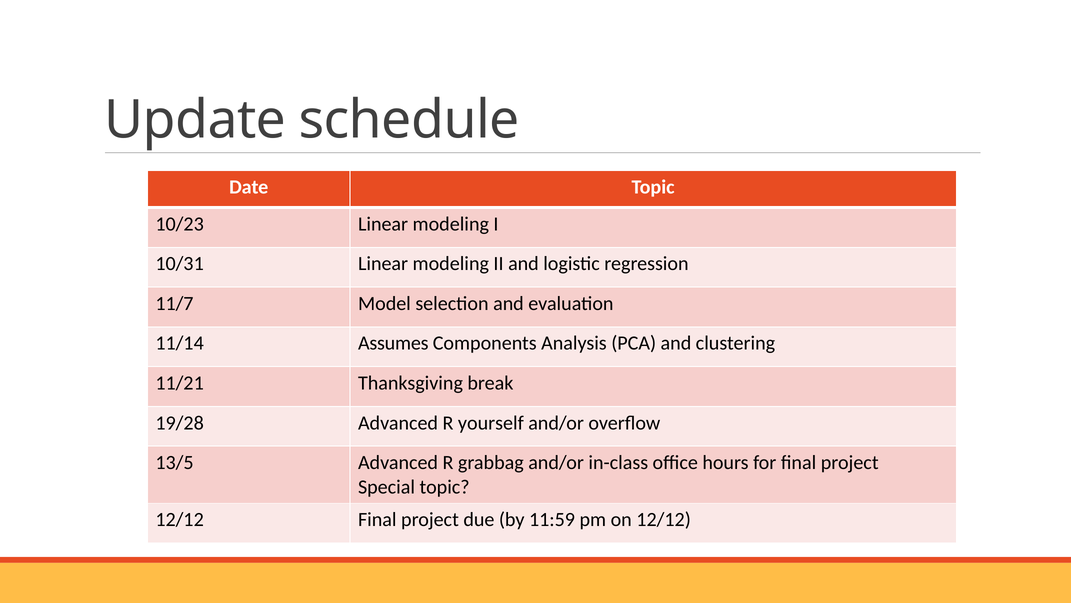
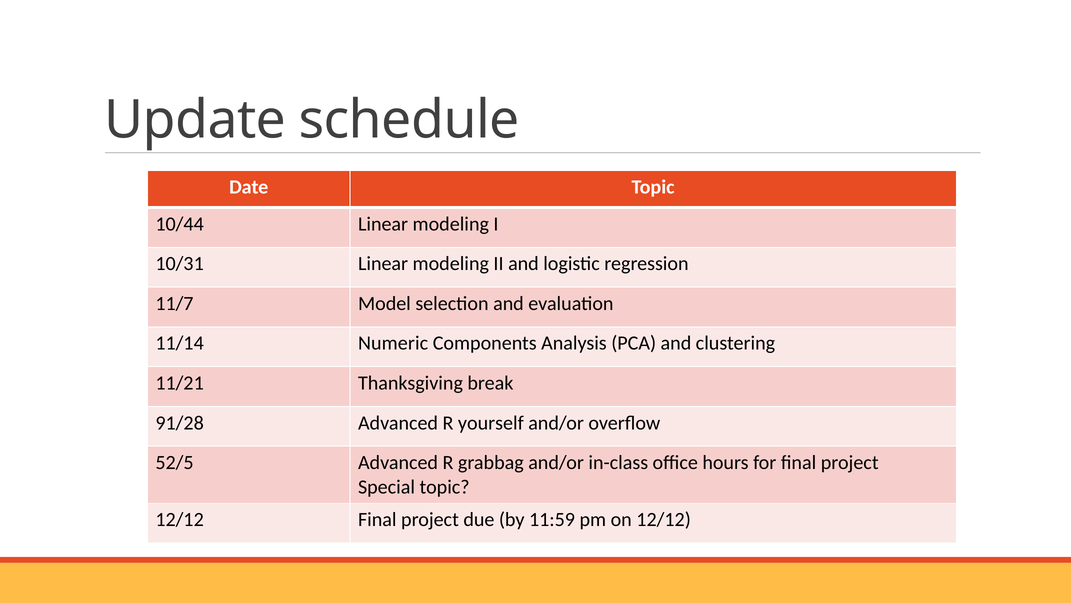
10/23: 10/23 -> 10/44 (180, 224)
Assumes: Assumes -> Numeric (393, 343)
19/28: 19/28 -> 91/28 (180, 422)
13/5: 13/5 -> 52/5 (174, 462)
